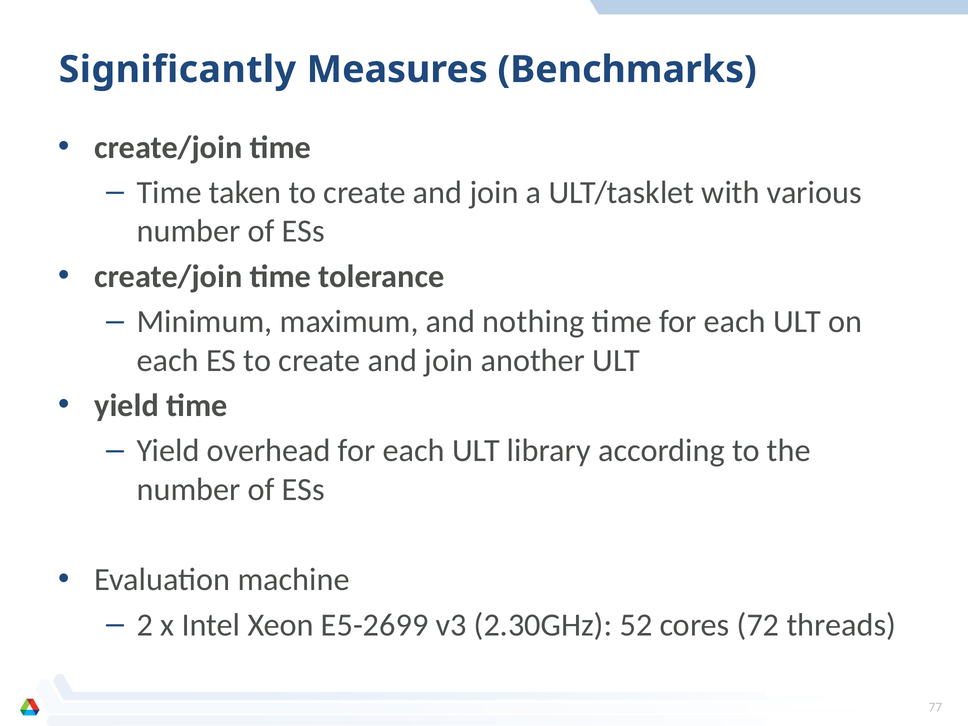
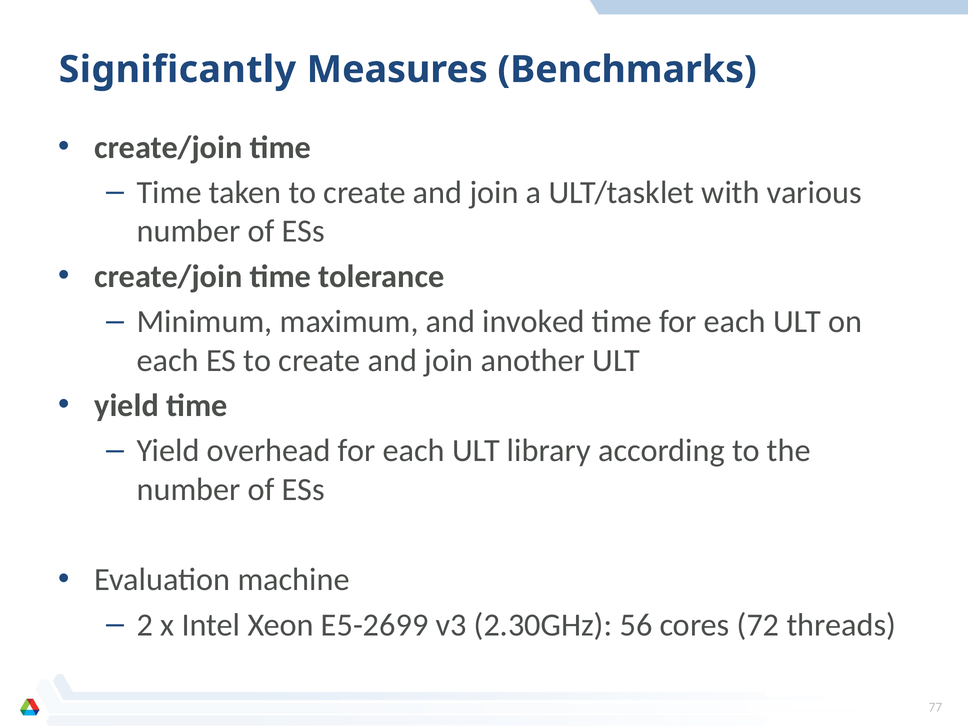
nothing: nothing -> invoked (534, 322)
52: 52 -> 56 (636, 625)
